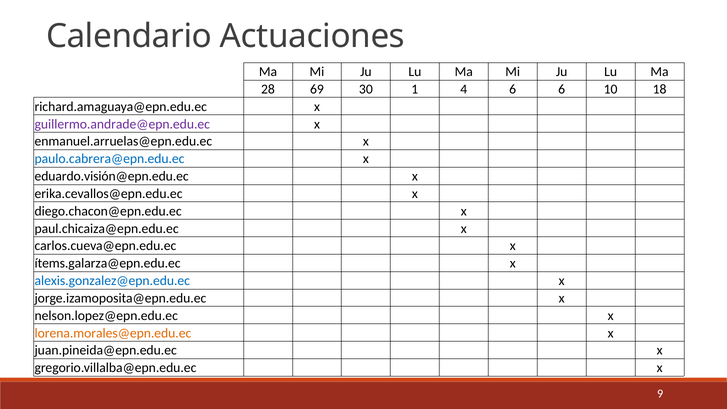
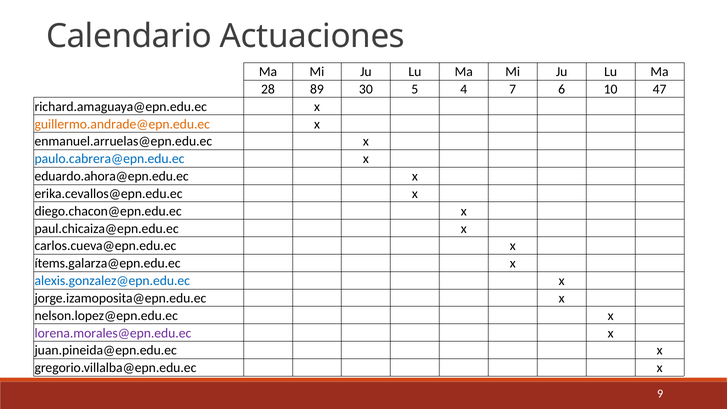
69: 69 -> 89 (317, 89)
1: 1 -> 5 (415, 89)
4 6: 6 -> 7 (513, 89)
18: 18 -> 47 (660, 89)
guillermo.andrade@epn.edu.ec colour: purple -> orange (122, 124)
eduardo.visión@epn.edu.ec: eduardo.visión@epn.edu.ec -> eduardo.ahora@epn.edu.ec (112, 176)
lorena.morales@epn.edu.ec colour: orange -> purple (113, 333)
